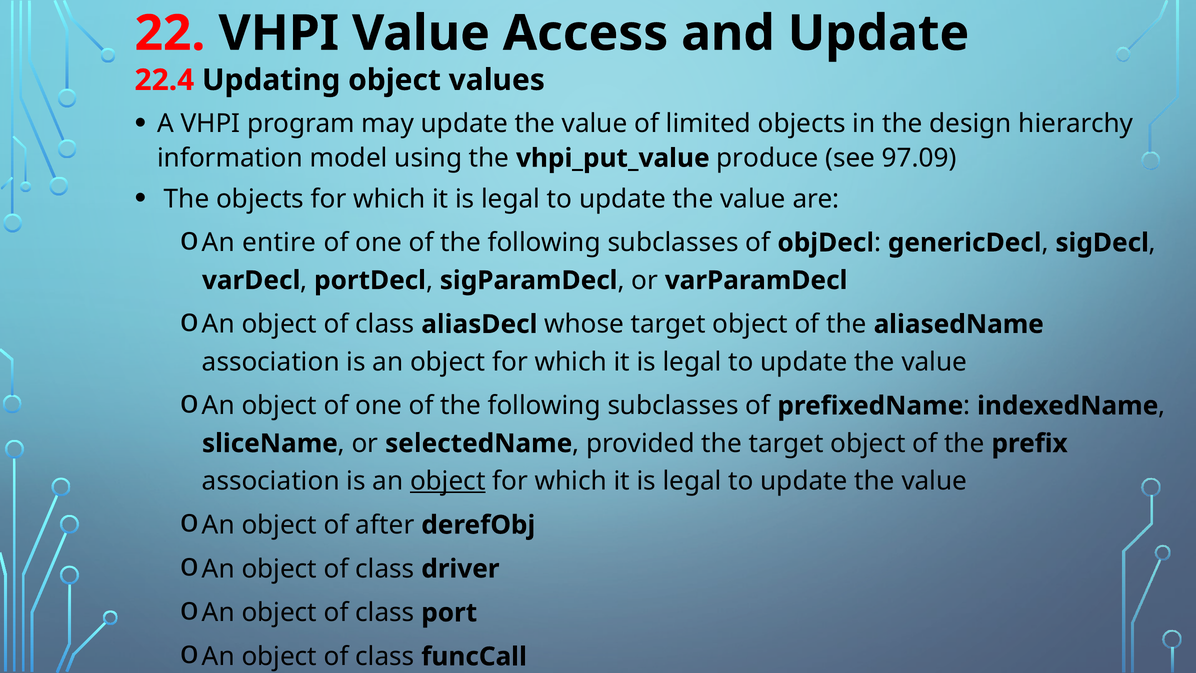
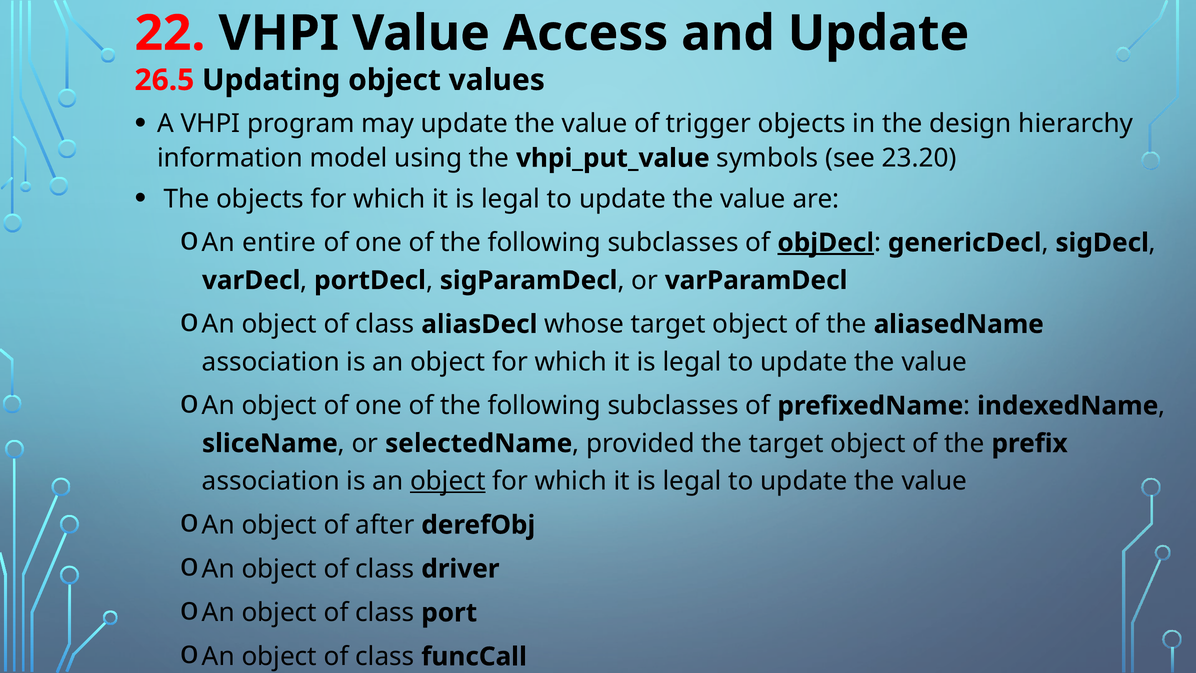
22.4: 22.4 -> 26.5 (164, 80)
limited: limited -> trigger (708, 124)
produce: produce -> symbols (767, 158)
97.09: 97.09 -> 23.20 (919, 158)
objDecl underline: none -> present (826, 243)
